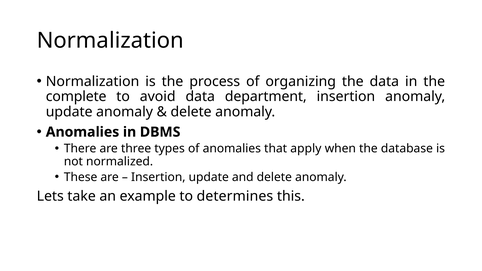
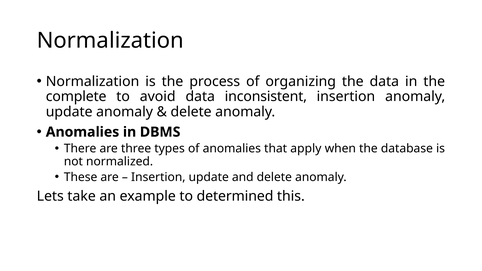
department: department -> inconsistent (266, 97)
determines: determines -> determined (235, 196)
